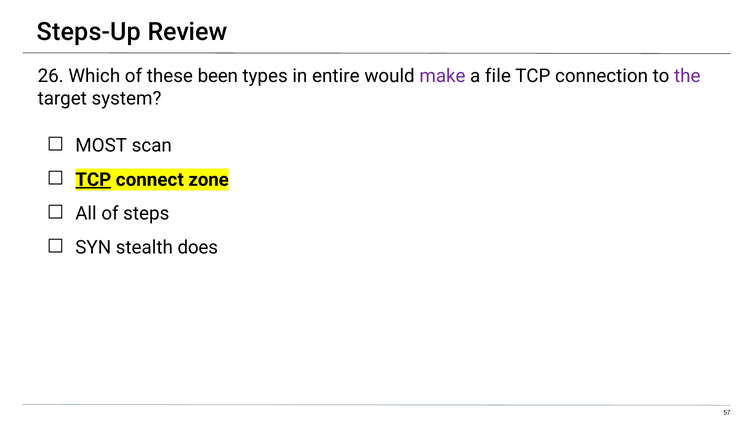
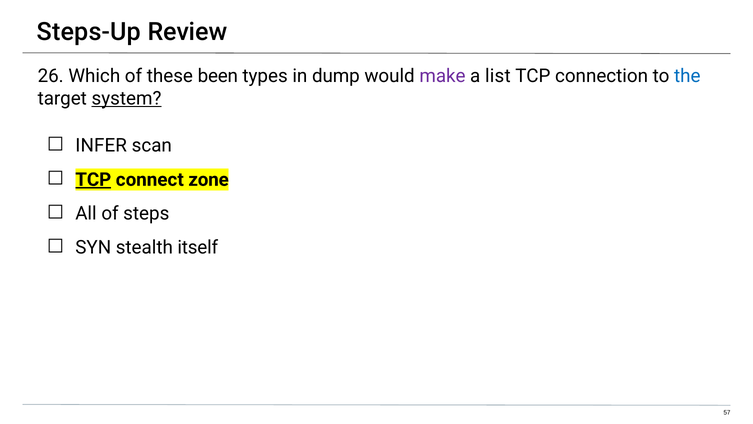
entire: entire -> dump (336, 76)
file: file -> list (498, 76)
the colour: purple -> blue (687, 76)
system underline: none -> present (127, 98)
MOST: MOST -> INFER (101, 146)
does: does -> itself (198, 247)
